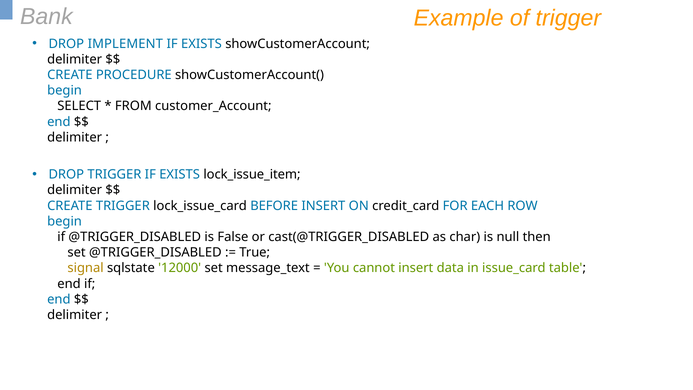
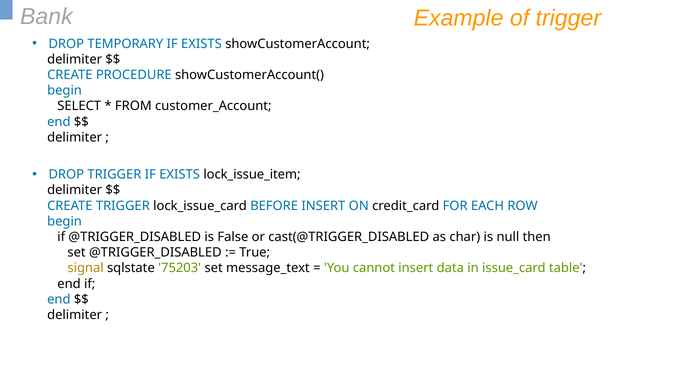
IMPLEMENT: IMPLEMENT -> TEMPORARY (125, 44)
12000: 12000 -> 75203 (180, 268)
